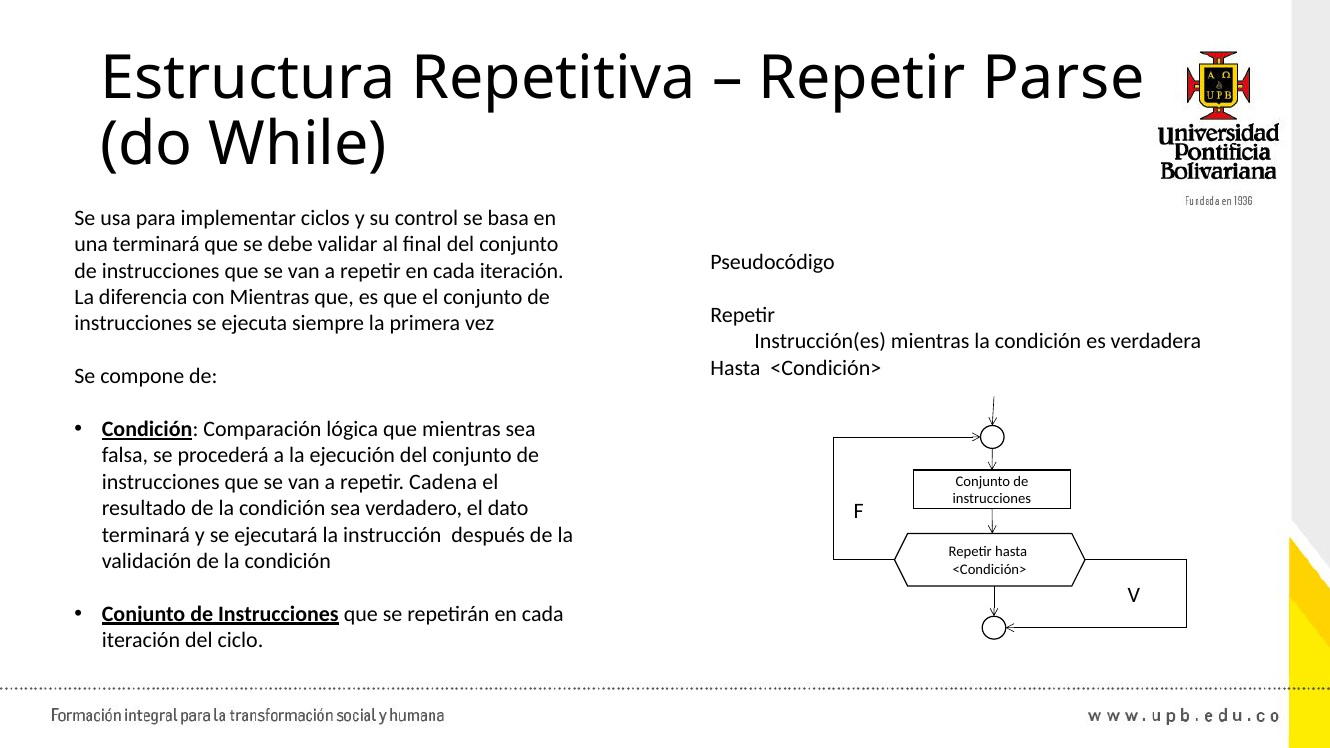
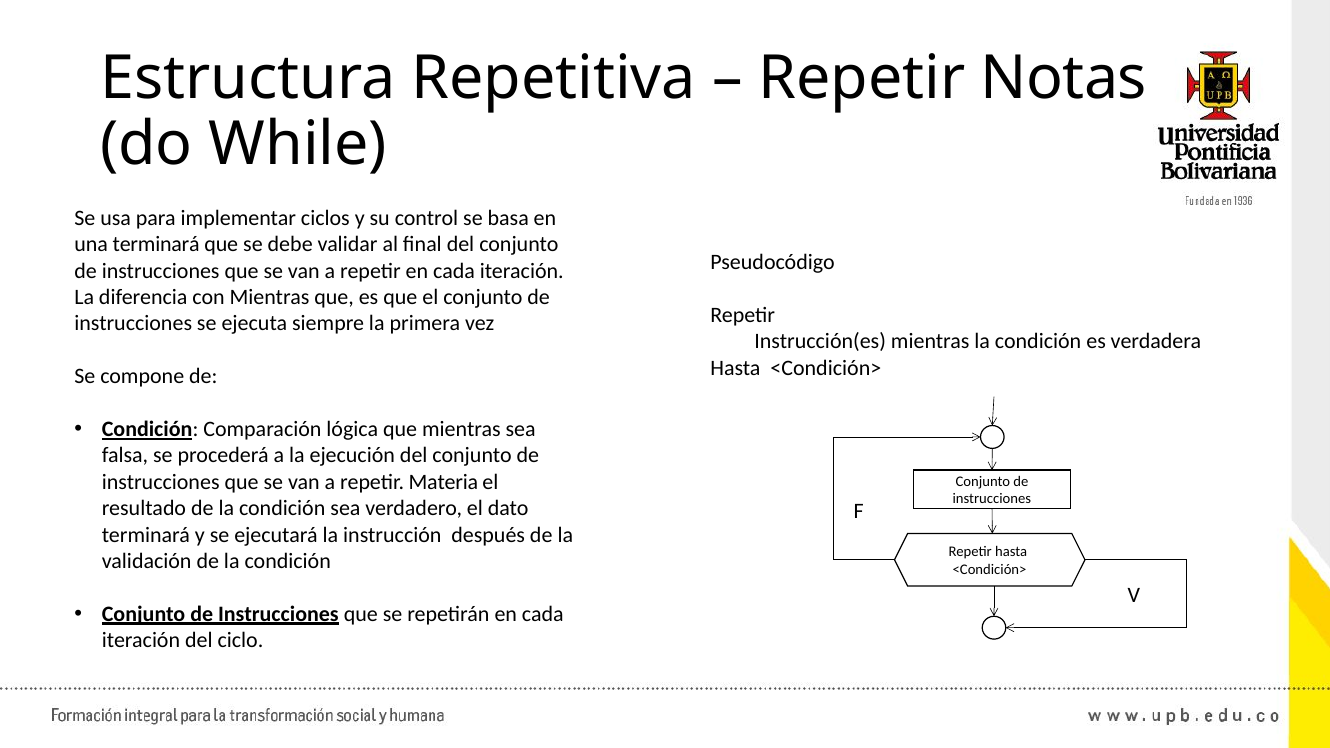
Parse: Parse -> Notas (1064, 79)
Cadena: Cadena -> Materia (443, 482)
